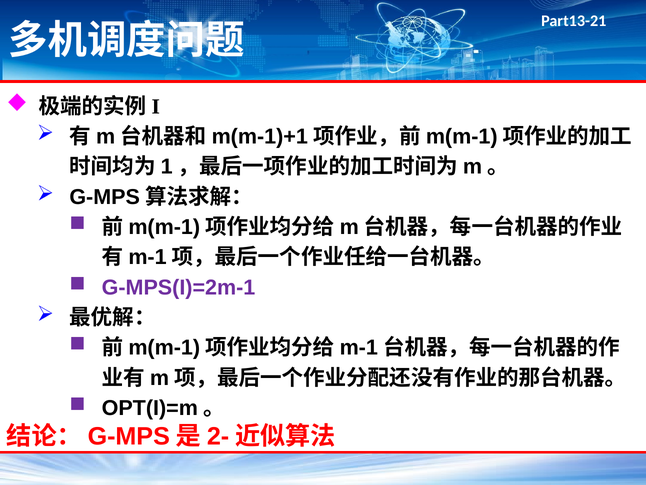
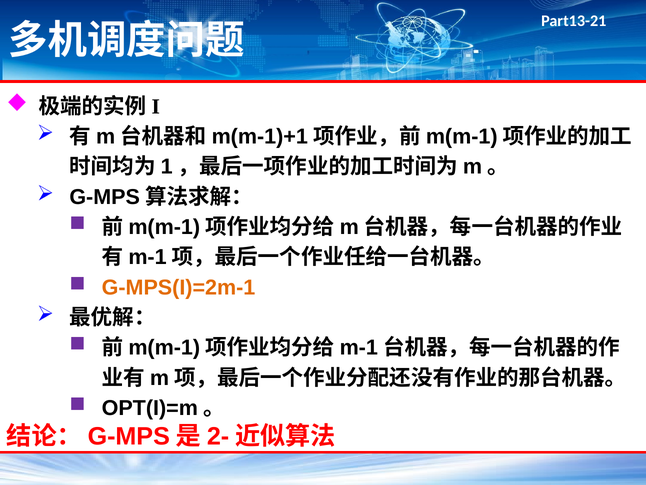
G-MPS(I)=2m-1 colour: purple -> orange (179, 287)
